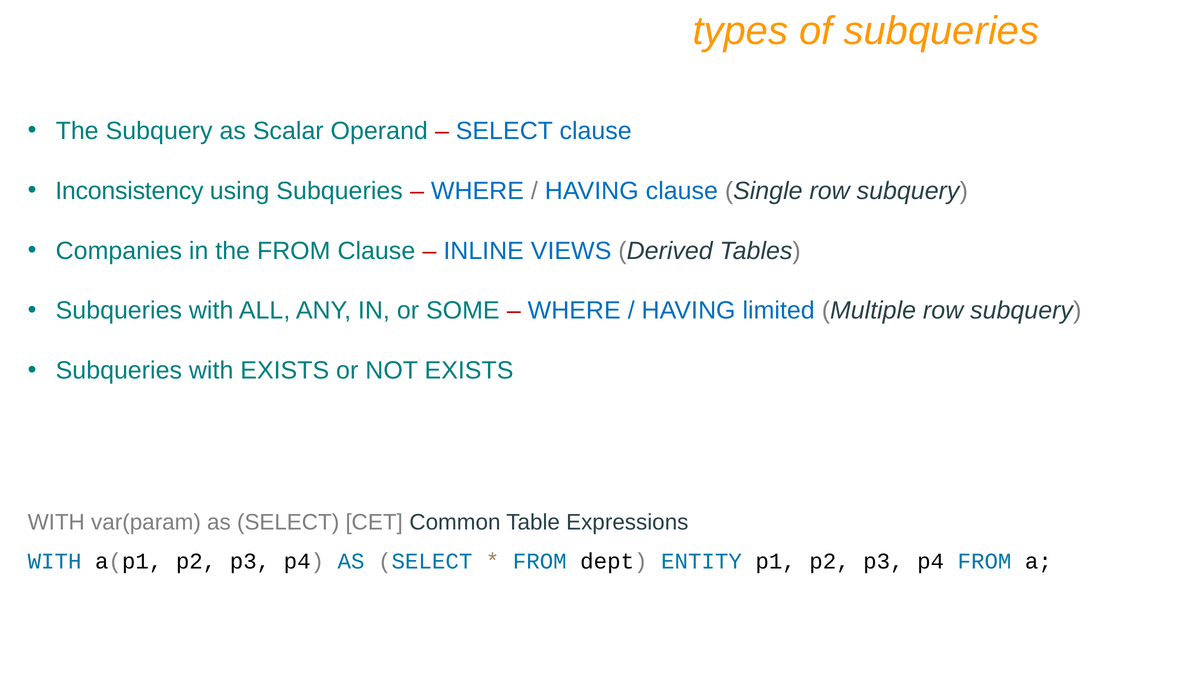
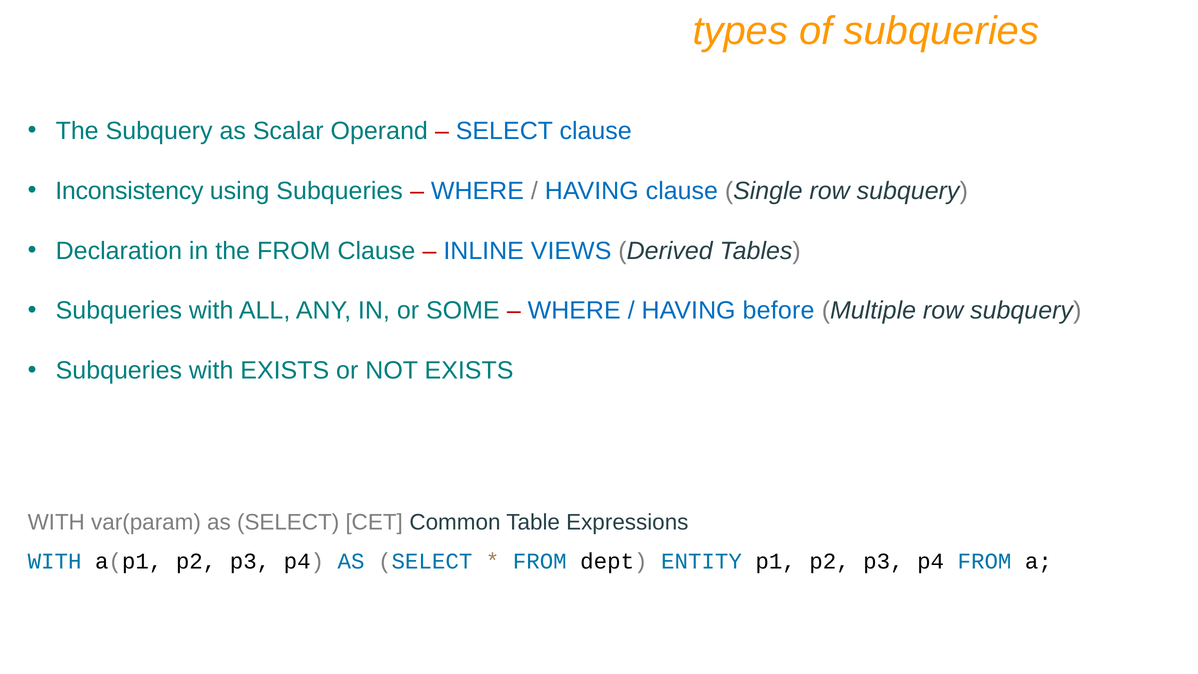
Companies: Companies -> Declaration (119, 251)
limited: limited -> before (779, 311)
